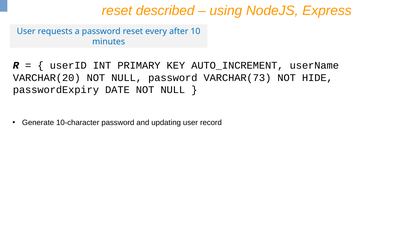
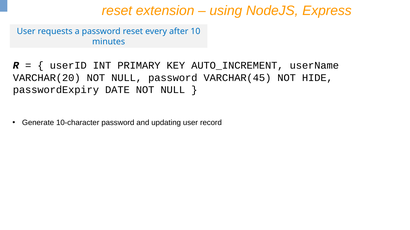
described: described -> extension (165, 11)
VARCHAR(73: VARCHAR(73 -> VARCHAR(45 (237, 78)
